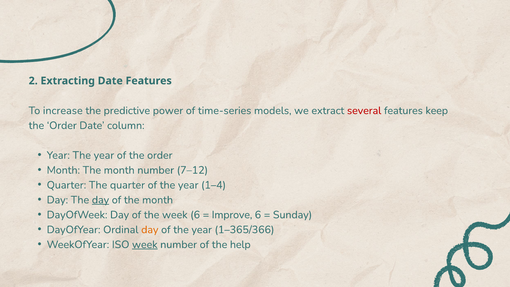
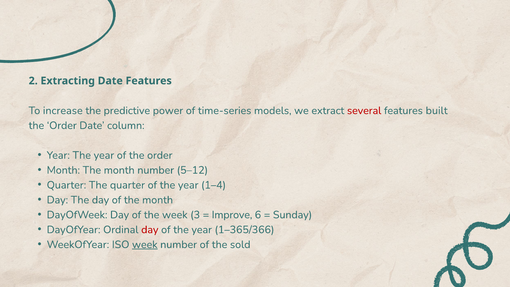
keep: keep -> built (437, 111)
7–12: 7–12 -> 5–12 (192, 170)
day underline: present -> none (100, 200)
week 6: 6 -> 3 (195, 215)
day colour: orange -> red (150, 230)
help: help -> sold (240, 244)
